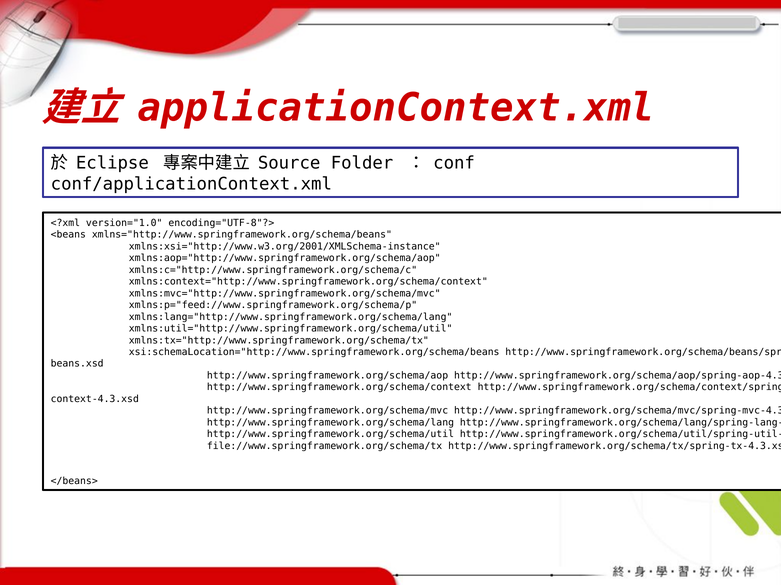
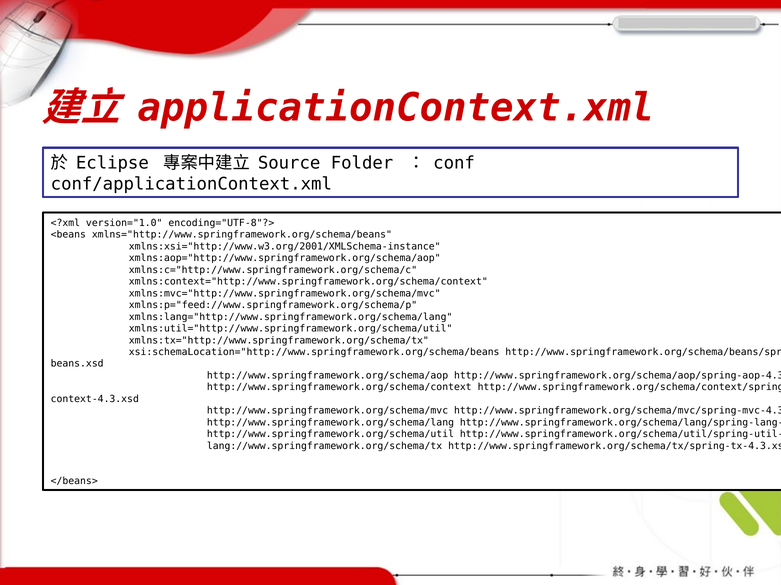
file://www.springframework.org/schema/tx: file://www.springframework.org/schema/tx -> lang://www.springframework.org/schema/tx (325, 446)
